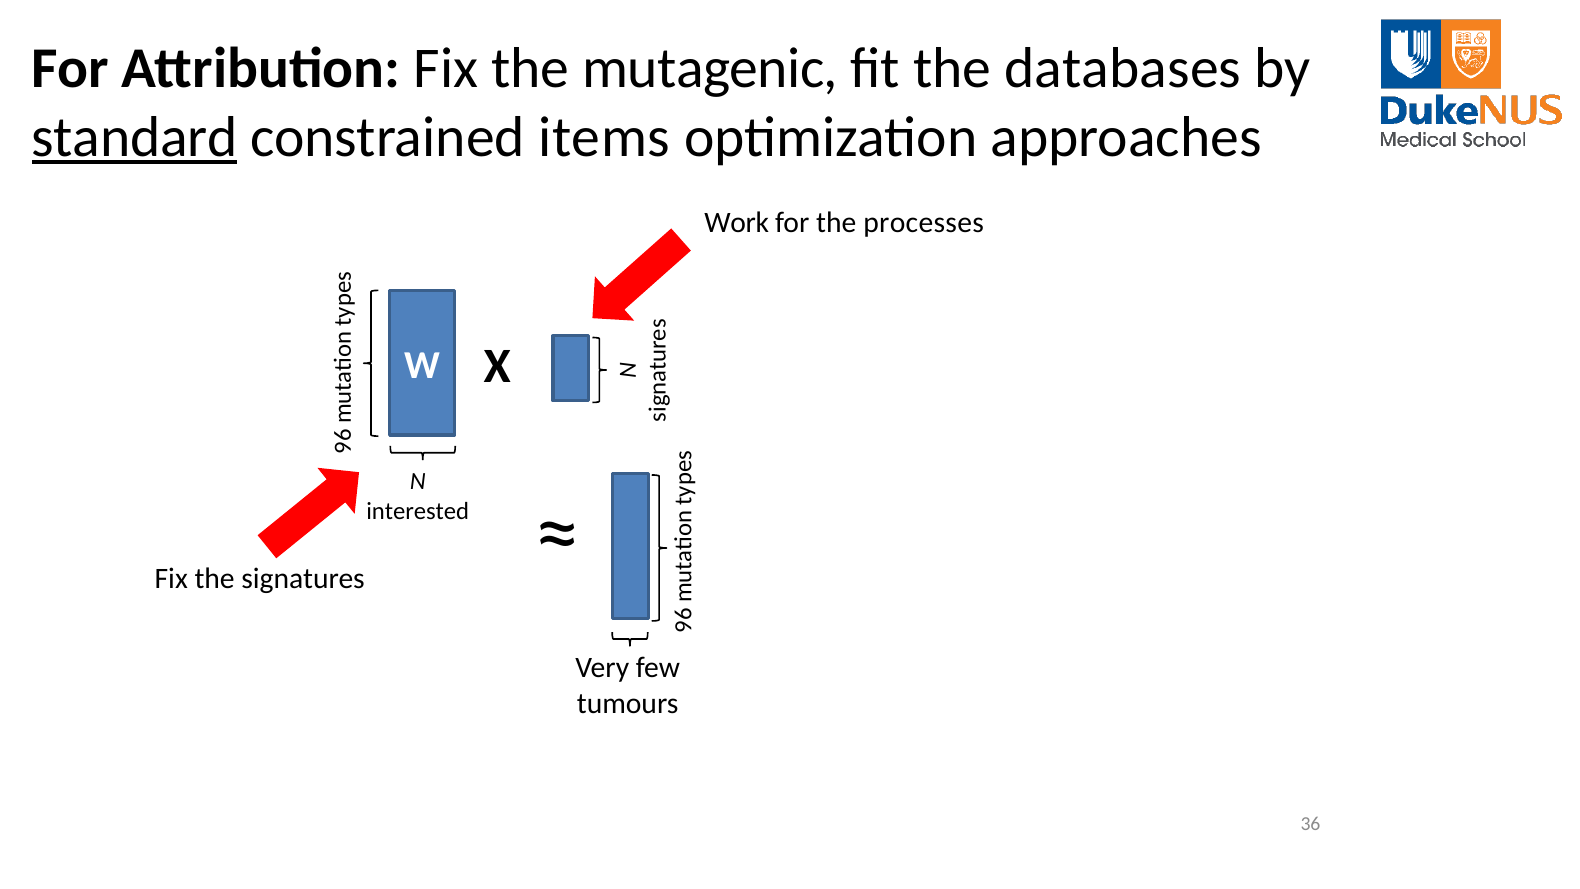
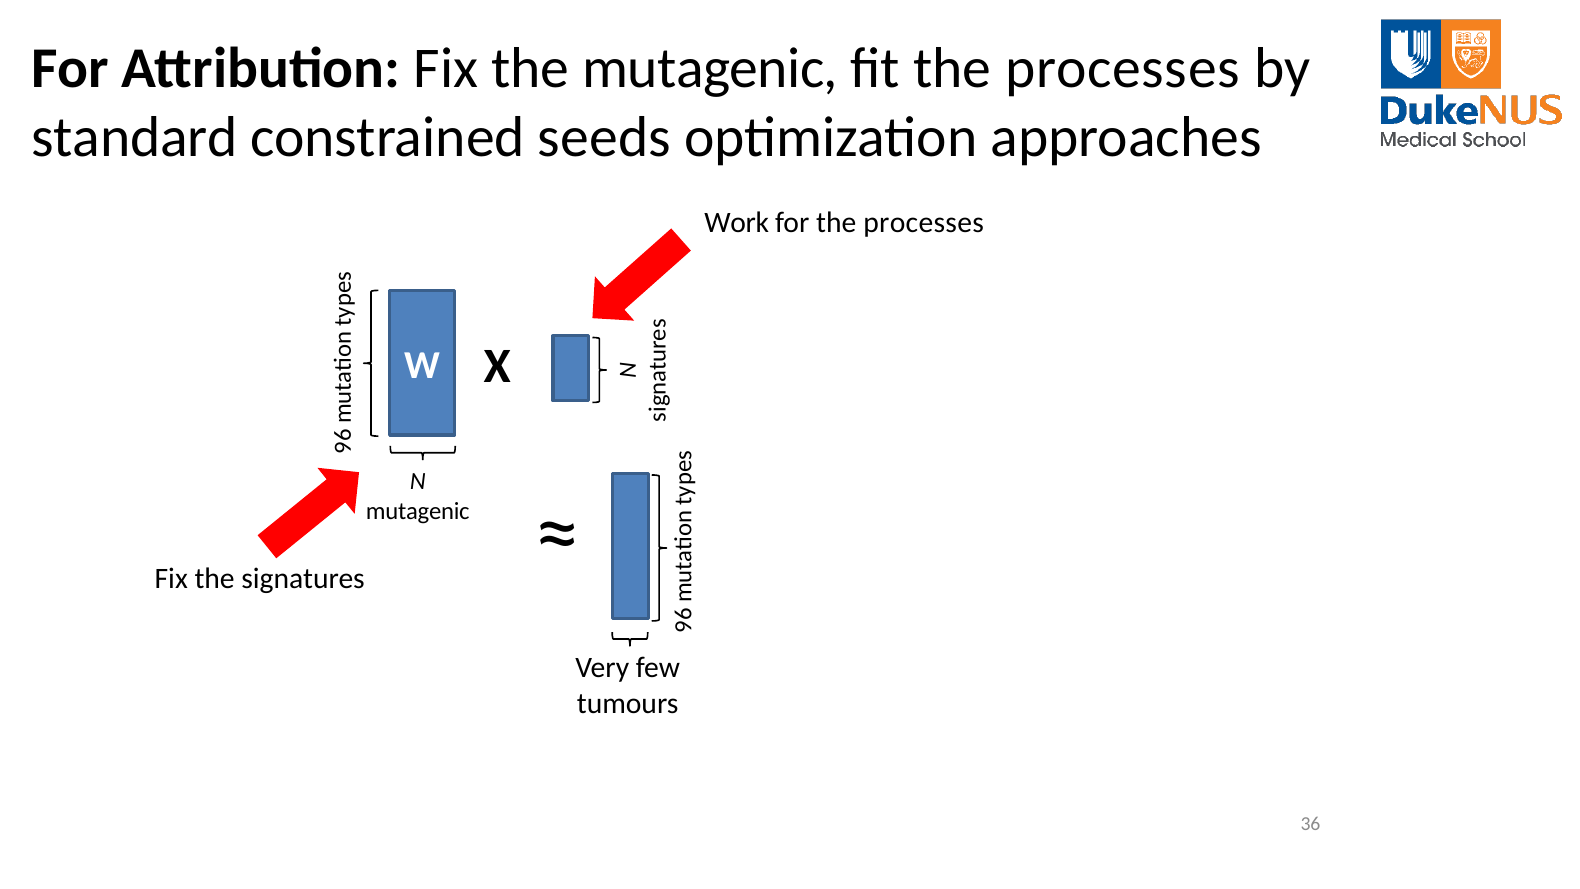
fit the databases: databases -> processes (1123, 68)
standard underline: present -> none (135, 137)
items: items -> seeds (604, 137)
interested: interested -> mutagenic (418, 511)
